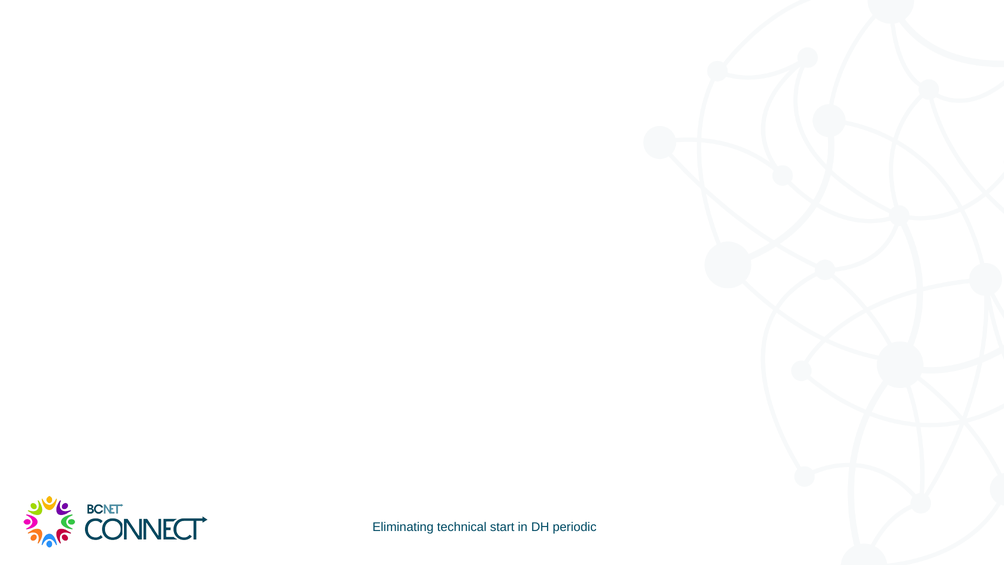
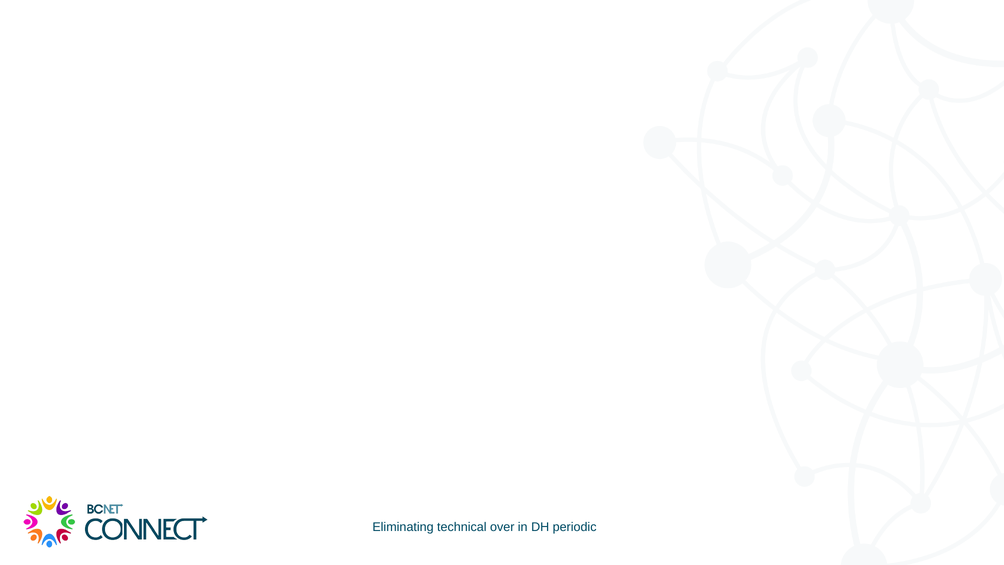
start: start -> over (502, 527)
